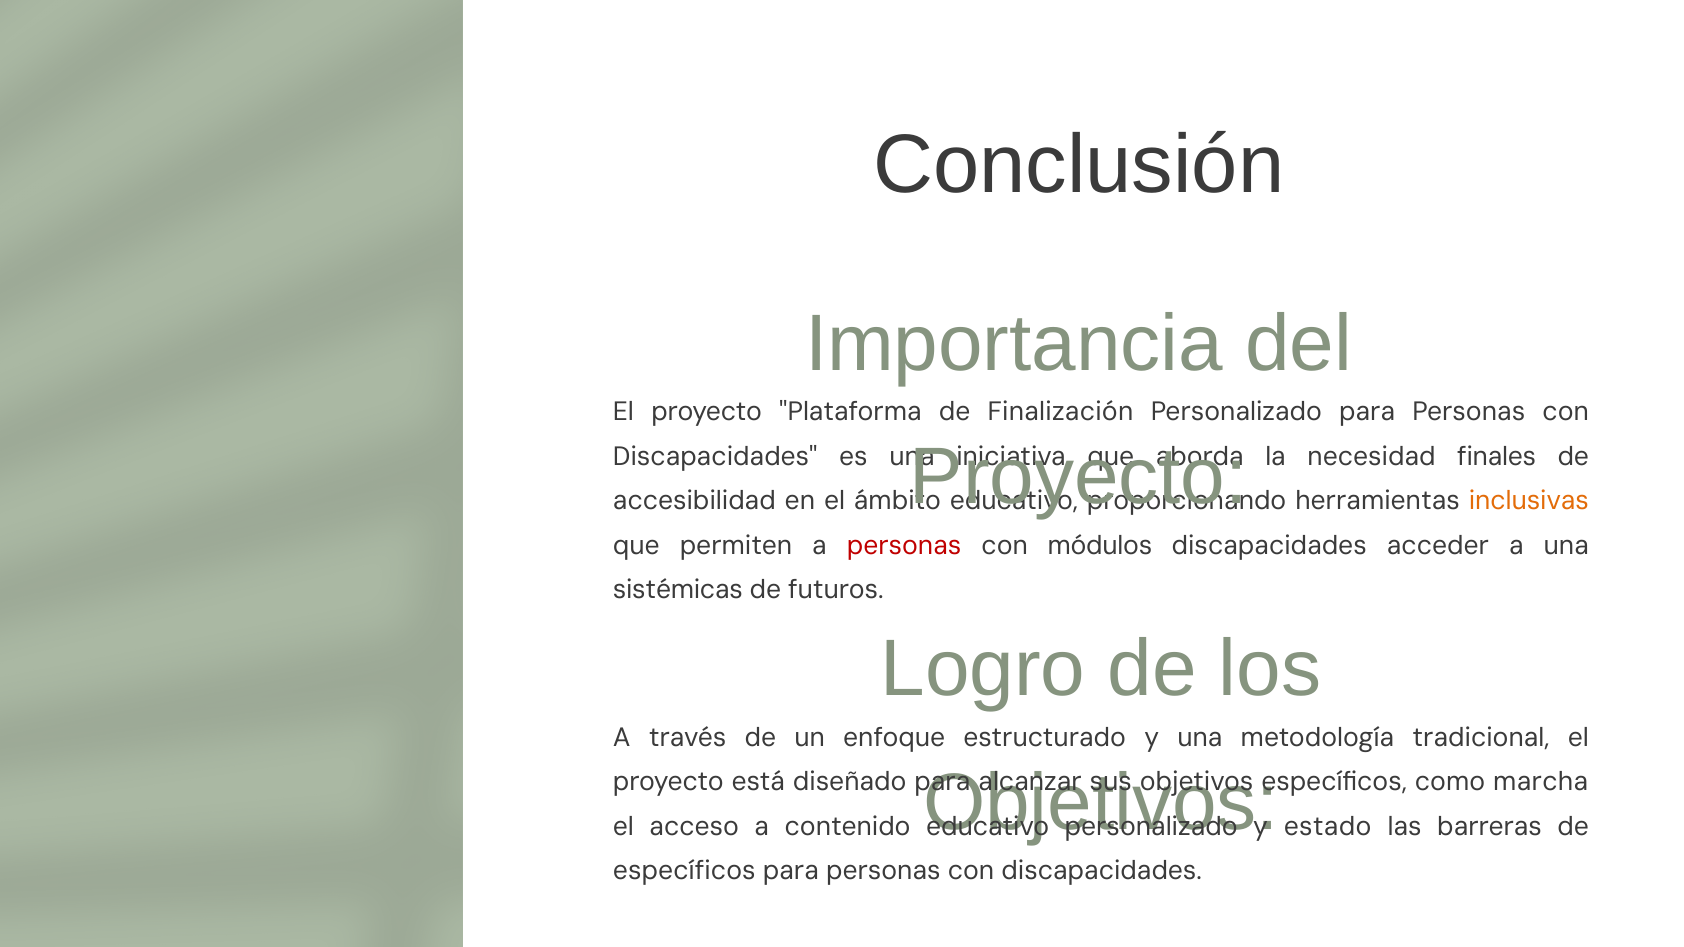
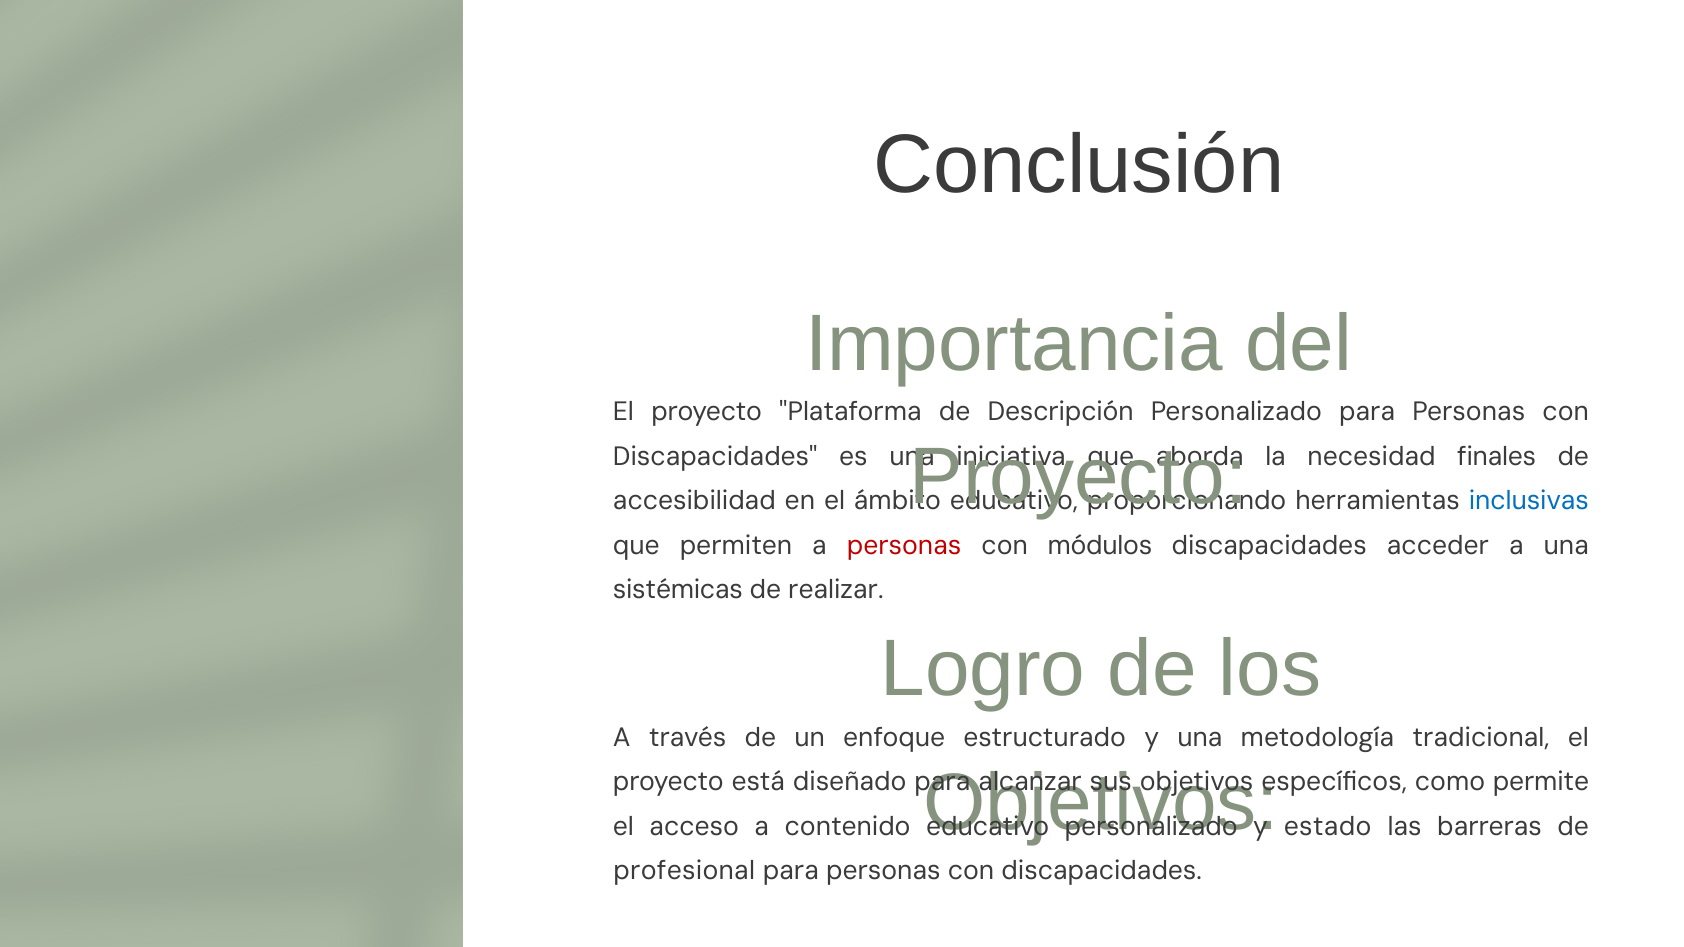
Finalización: Finalización -> Descripción (1061, 412)
inclusivas colour: orange -> blue (1529, 501)
futuros: futuros -> realizar (836, 590)
marcha: marcha -> permite (1541, 782)
específicos: específicos -> profesional (684, 871)
